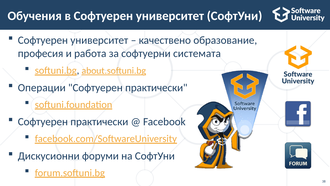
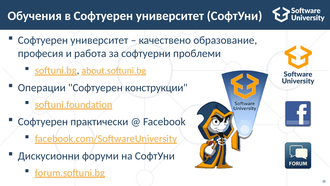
системата: системата -> проблеми (197, 53)
практически: практически -> конструкции (156, 88)
